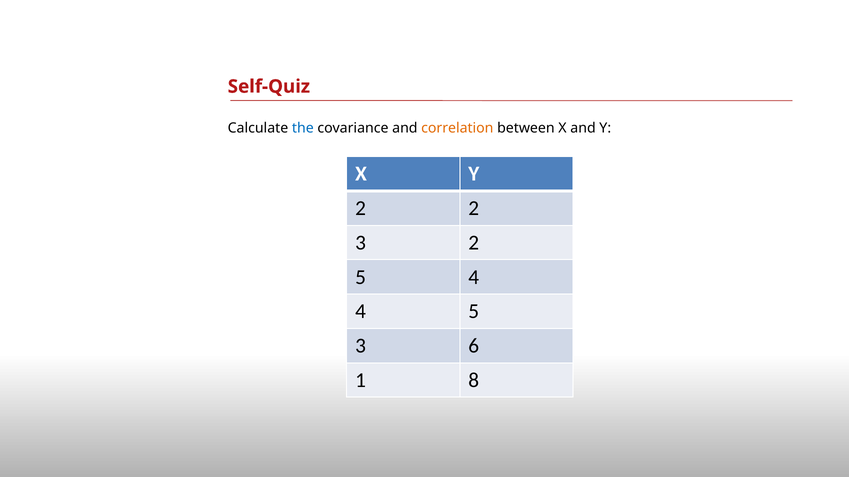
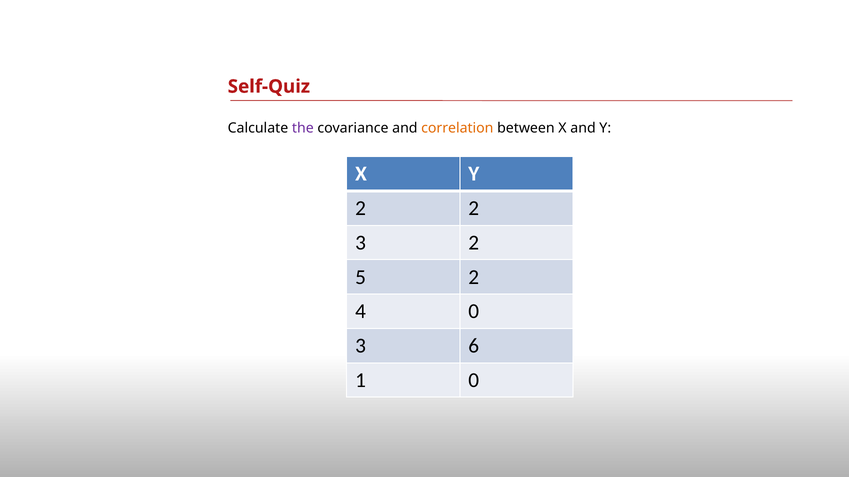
the colour: blue -> purple (303, 128)
5 4: 4 -> 2 (474, 277)
4 5: 5 -> 0 (474, 312)
1 8: 8 -> 0 (474, 381)
